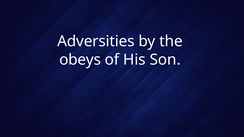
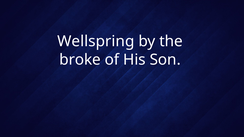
Adversities: Adversities -> Wellspring (96, 41)
obeys: obeys -> broke (80, 60)
